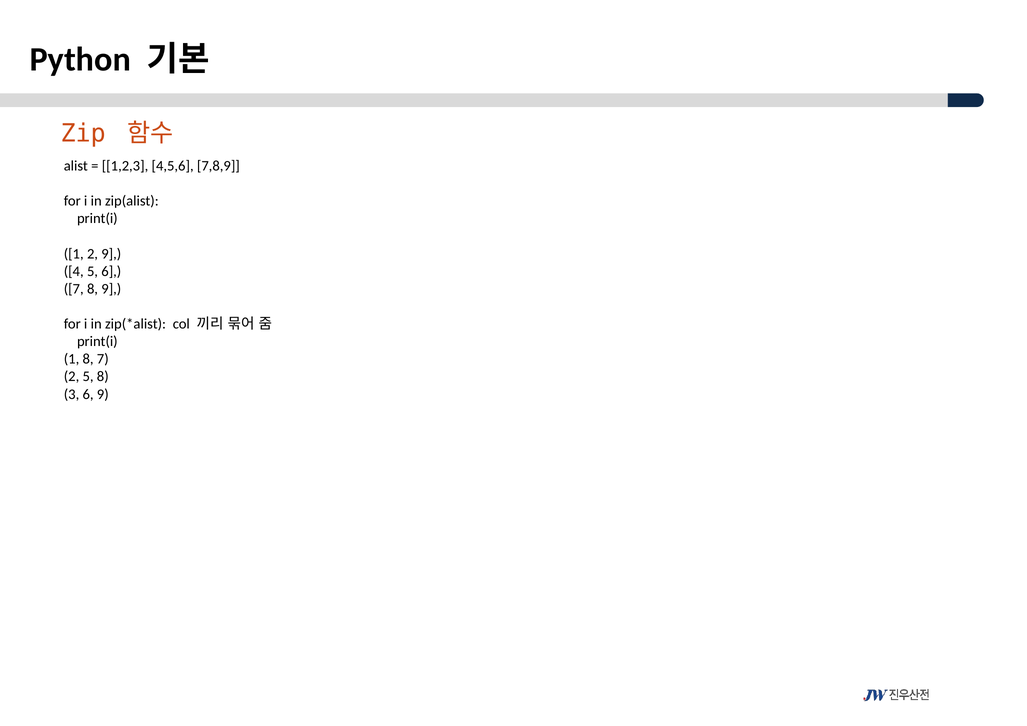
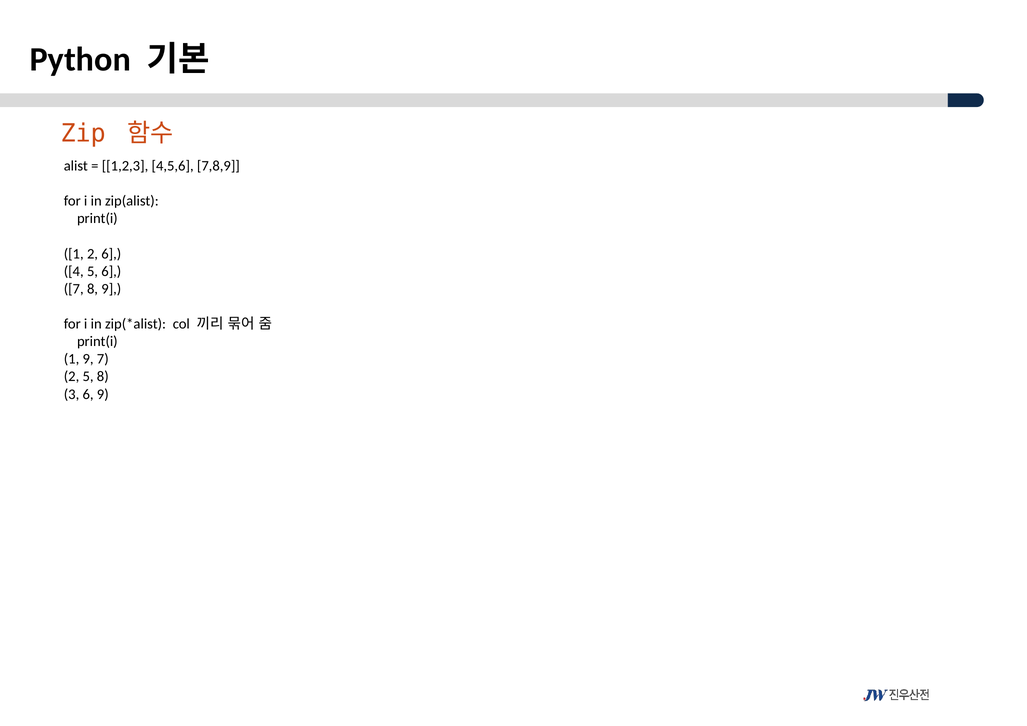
2 9: 9 -> 6 (111, 254)
1 8: 8 -> 9 (88, 359)
